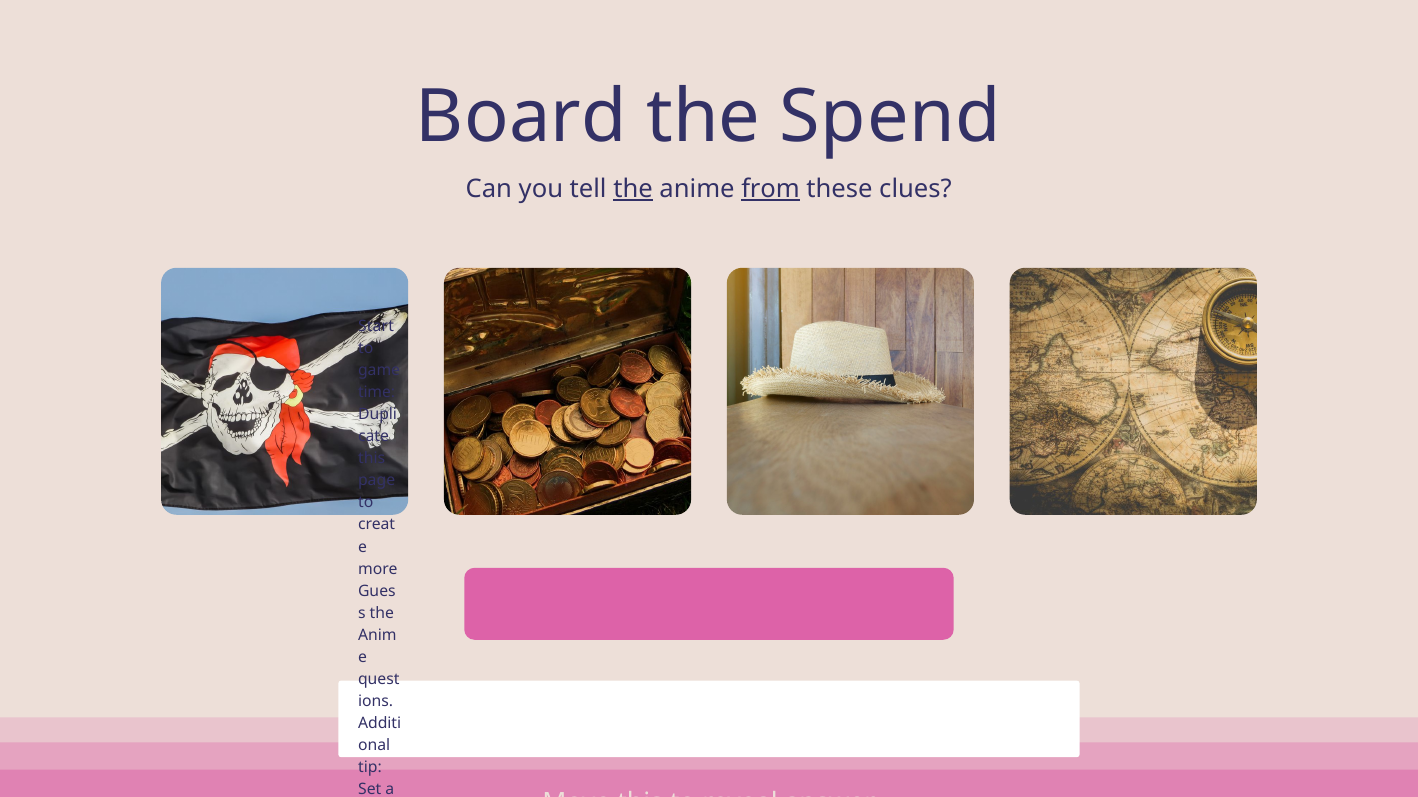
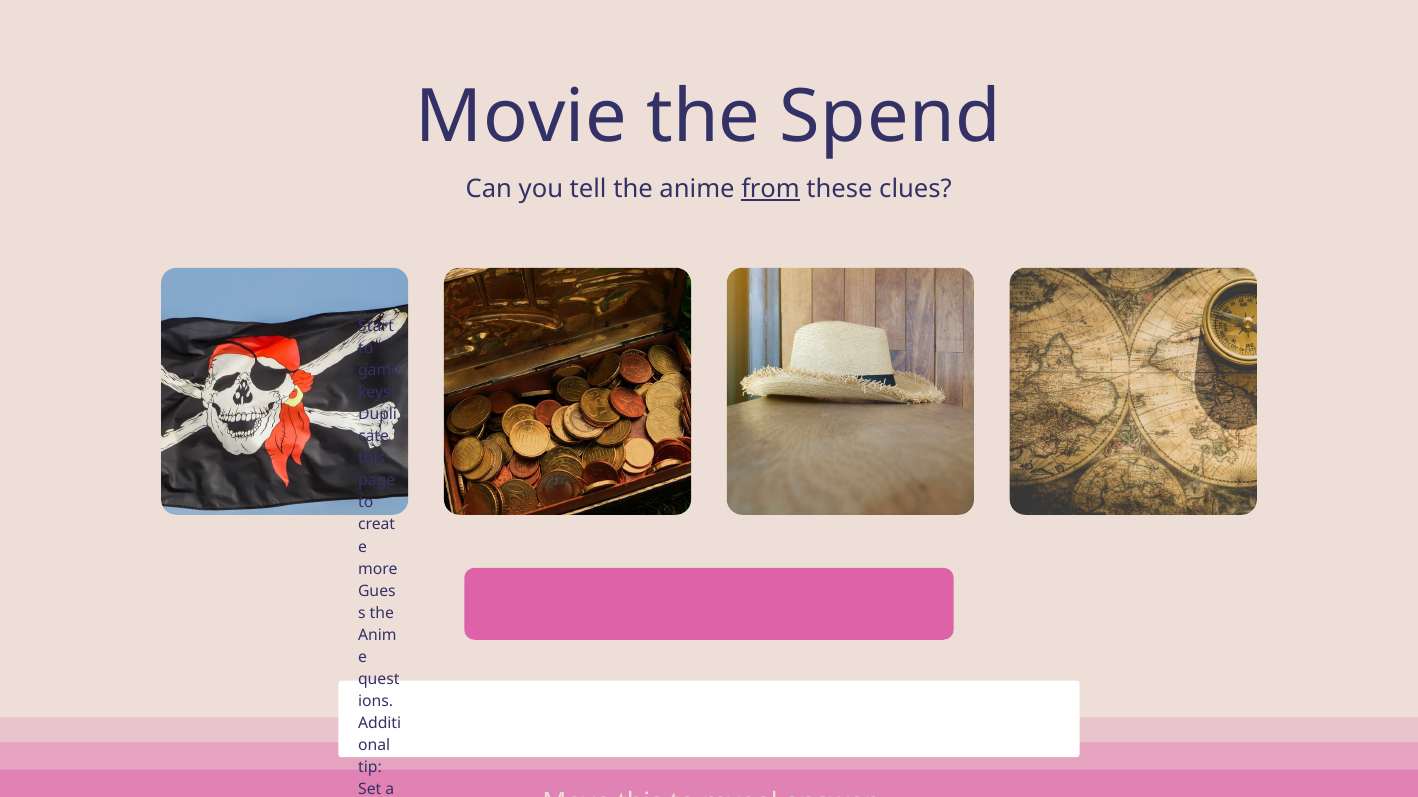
Board: Board -> Movie (521, 118)
the underline: present -> none (633, 189)
time: time -> keys (376, 393)
